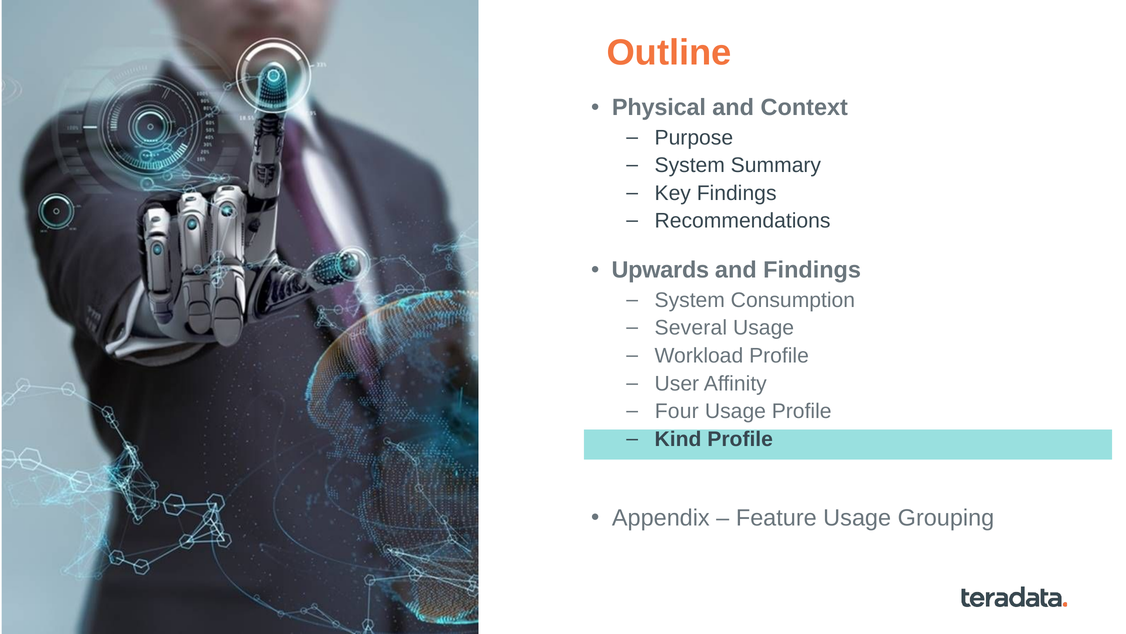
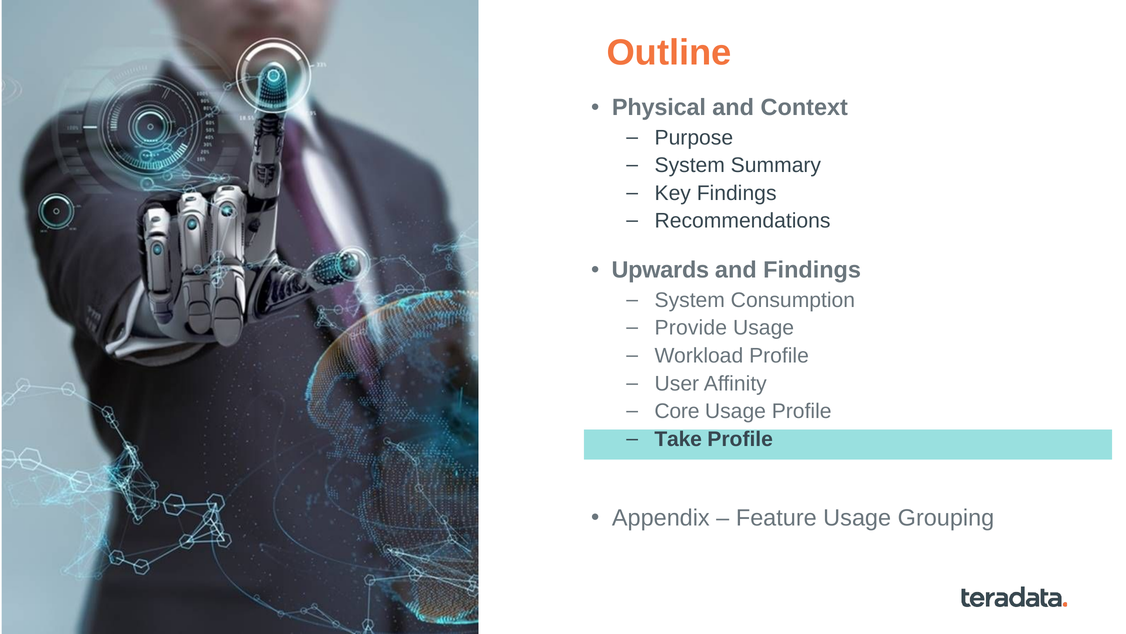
Several: Several -> Provide (691, 328)
Four: Four -> Core (677, 411)
Kind: Kind -> Take (678, 439)
